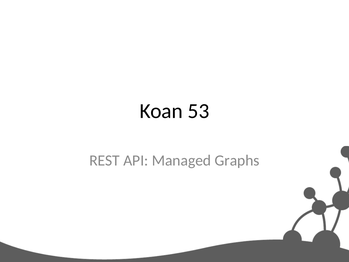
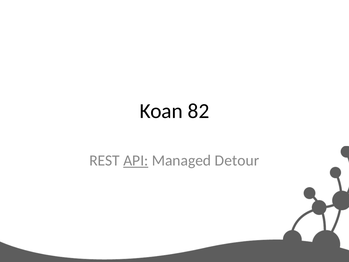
53: 53 -> 82 (199, 111)
API underline: none -> present (136, 160)
Graphs: Graphs -> Detour (237, 160)
